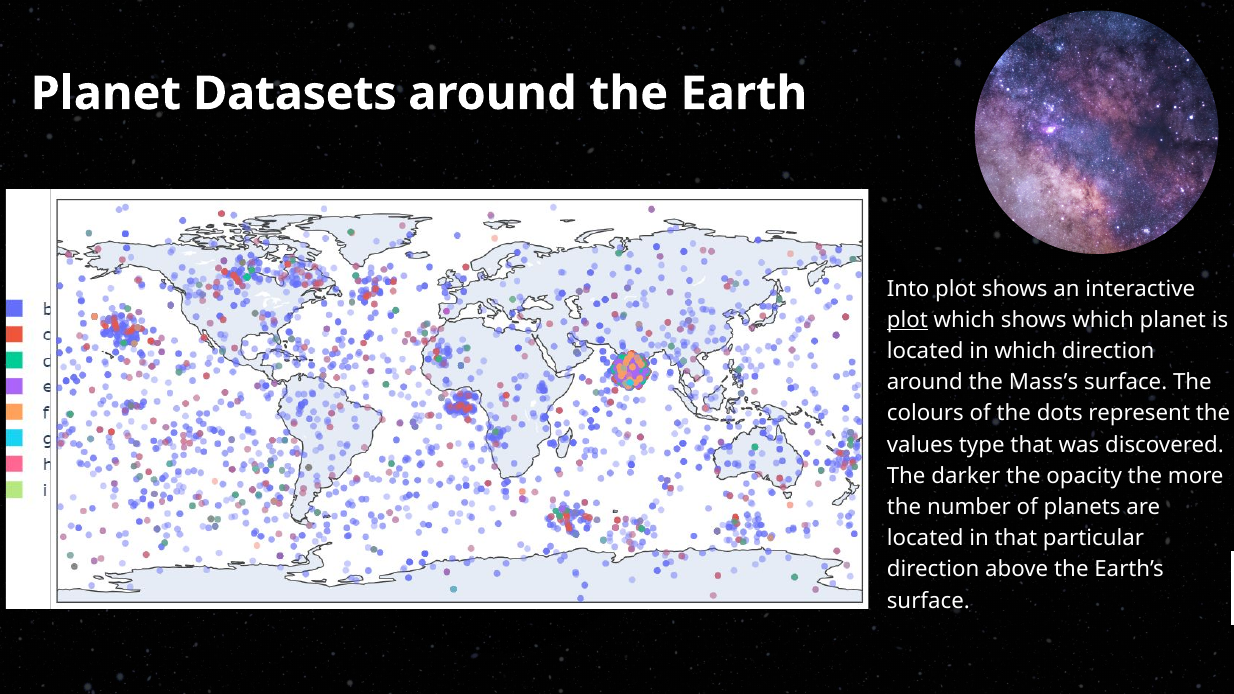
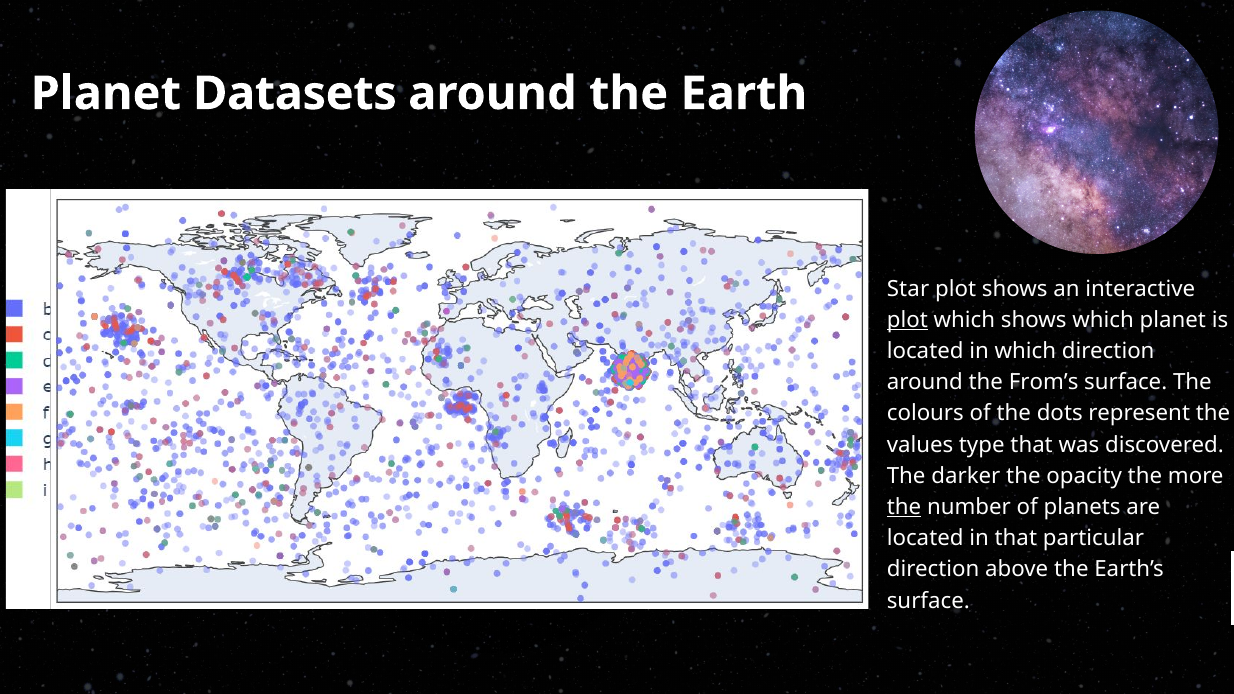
Into: Into -> Star (908, 289)
Mass’s: Mass’s -> From’s (1044, 383)
the underline: none -> present (904, 507)
